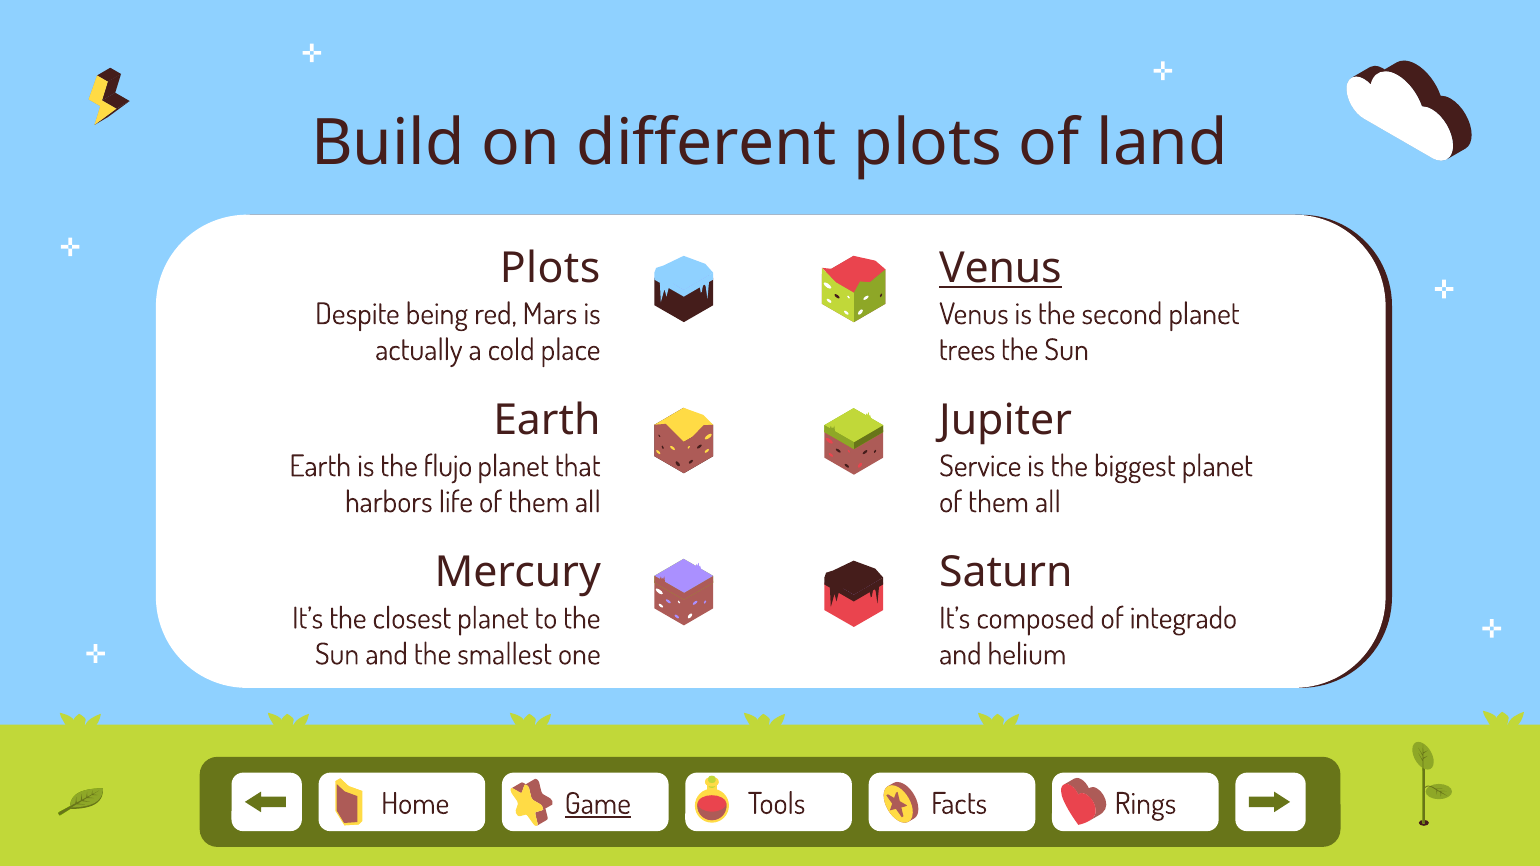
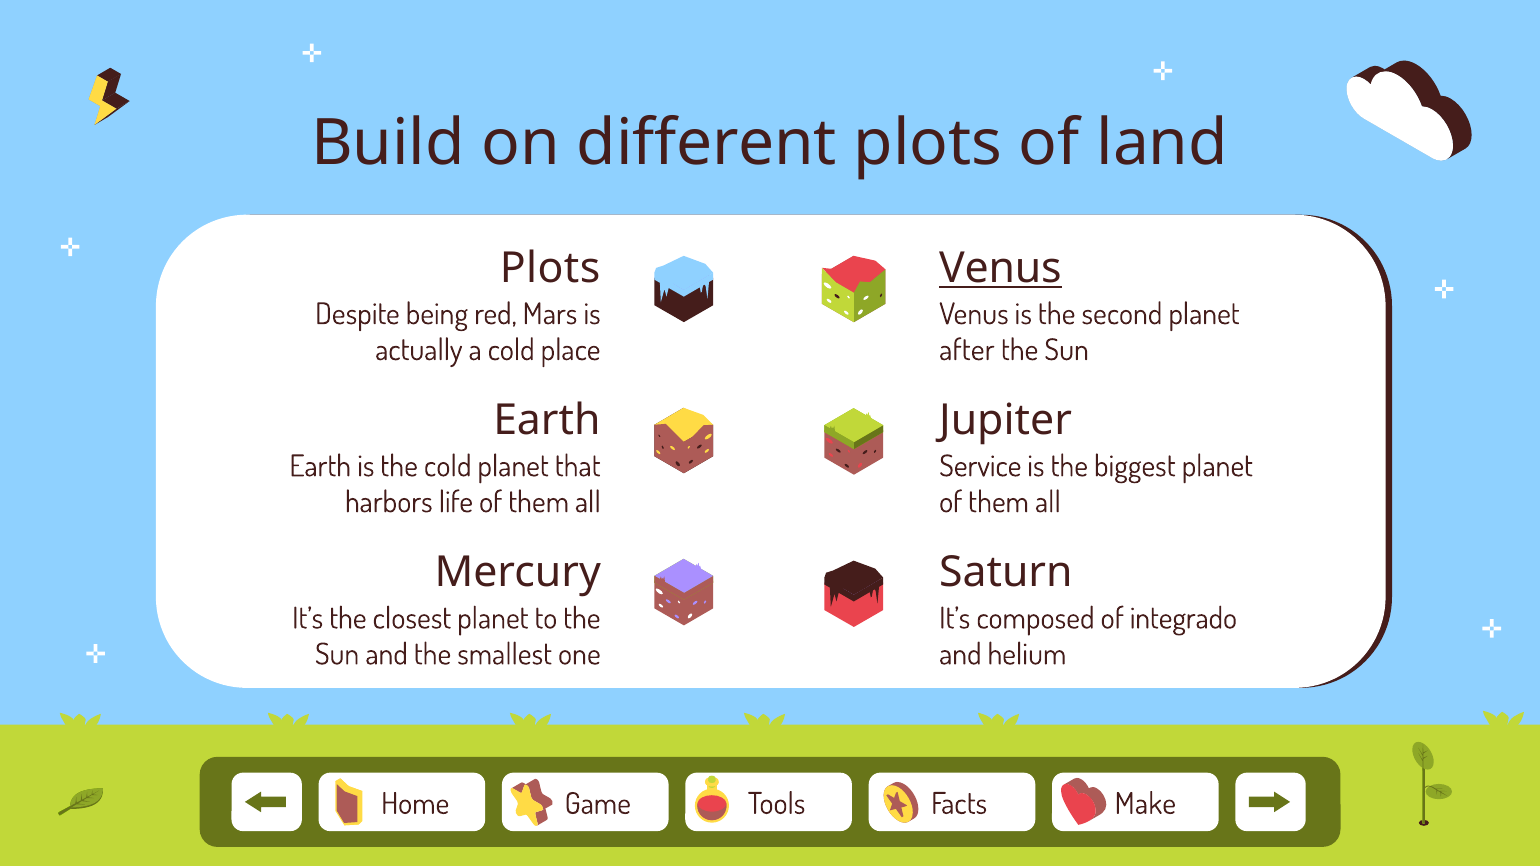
trees: trees -> after (967, 350)
the flujo: flujo -> cold (448, 467)
Game underline: present -> none (598, 804)
Rings: Rings -> Make (1145, 804)
